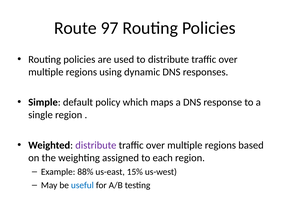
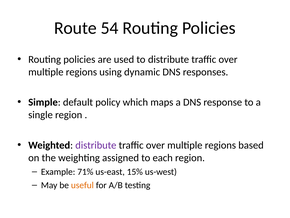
97: 97 -> 54 (110, 28)
88%: 88% -> 71% (85, 171)
useful colour: blue -> orange (82, 185)
